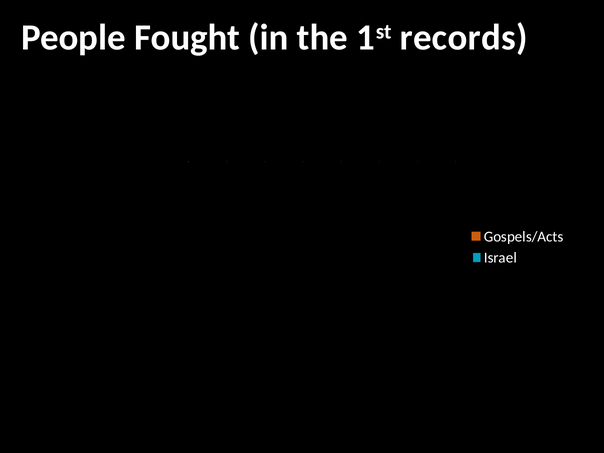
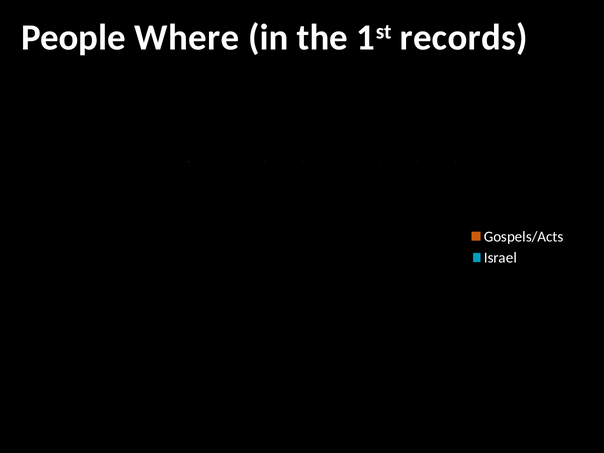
Fought: Fought -> Where (187, 38)
